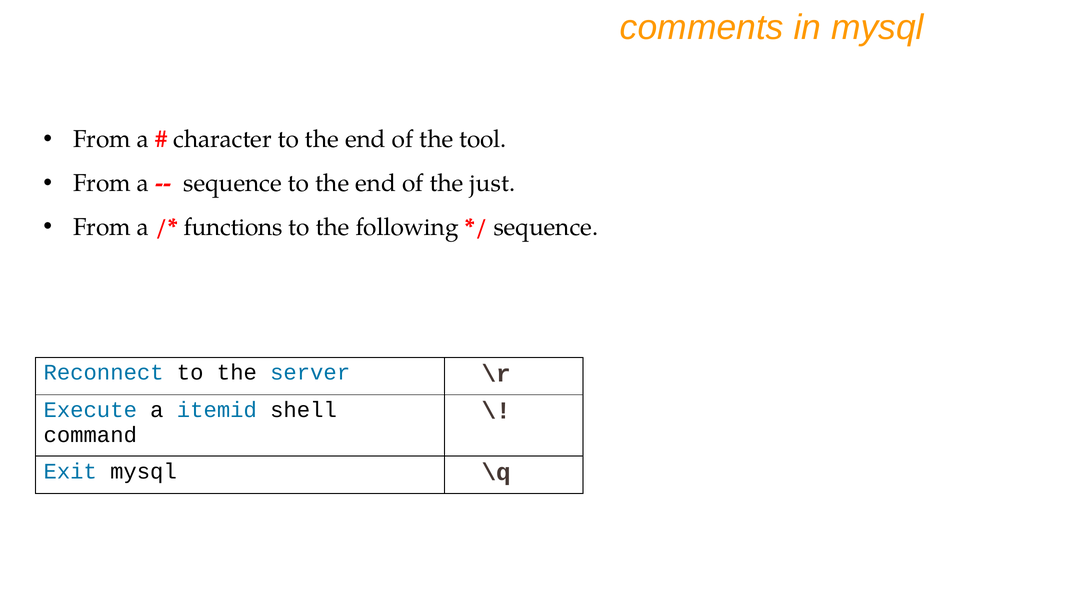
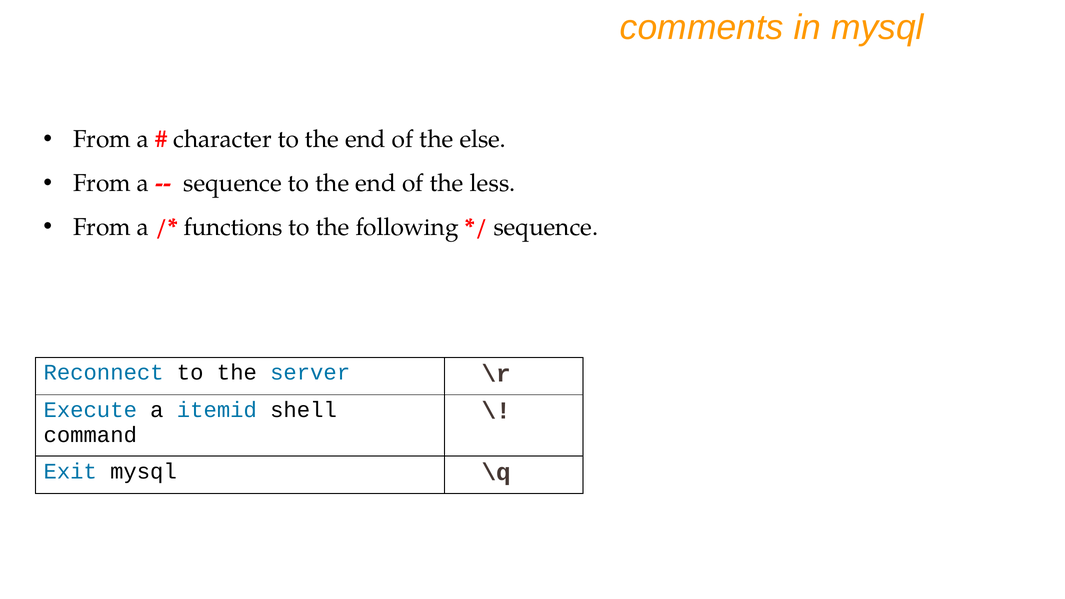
tool: tool -> else (483, 139)
just: just -> less (493, 183)
